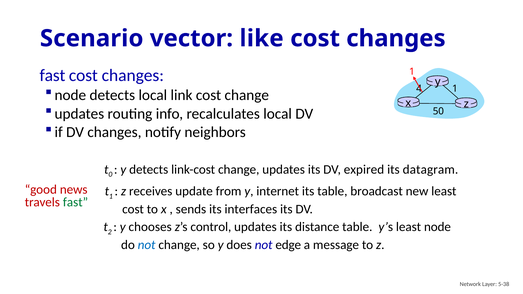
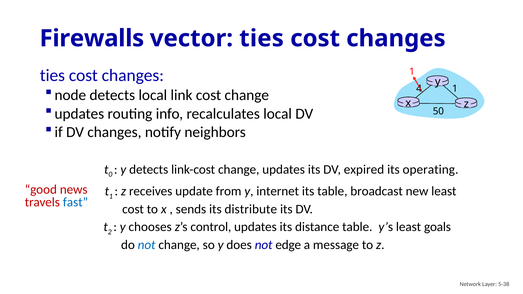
Scenario: Scenario -> Firewalls (92, 38)
vector like: like -> ties (262, 38)
fast: fast -> ties (52, 75)
datagram: datagram -> operating (430, 169)
fast colour: green -> blue (75, 202)
interfaces: interfaces -> distribute (251, 209)
least node: node -> goals (437, 227)
